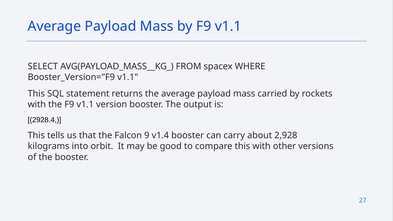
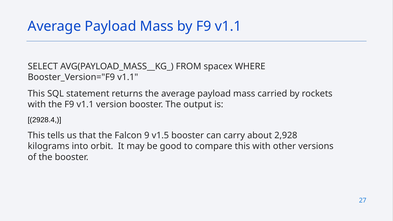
v1.4: v1.4 -> v1.5 (160, 136)
